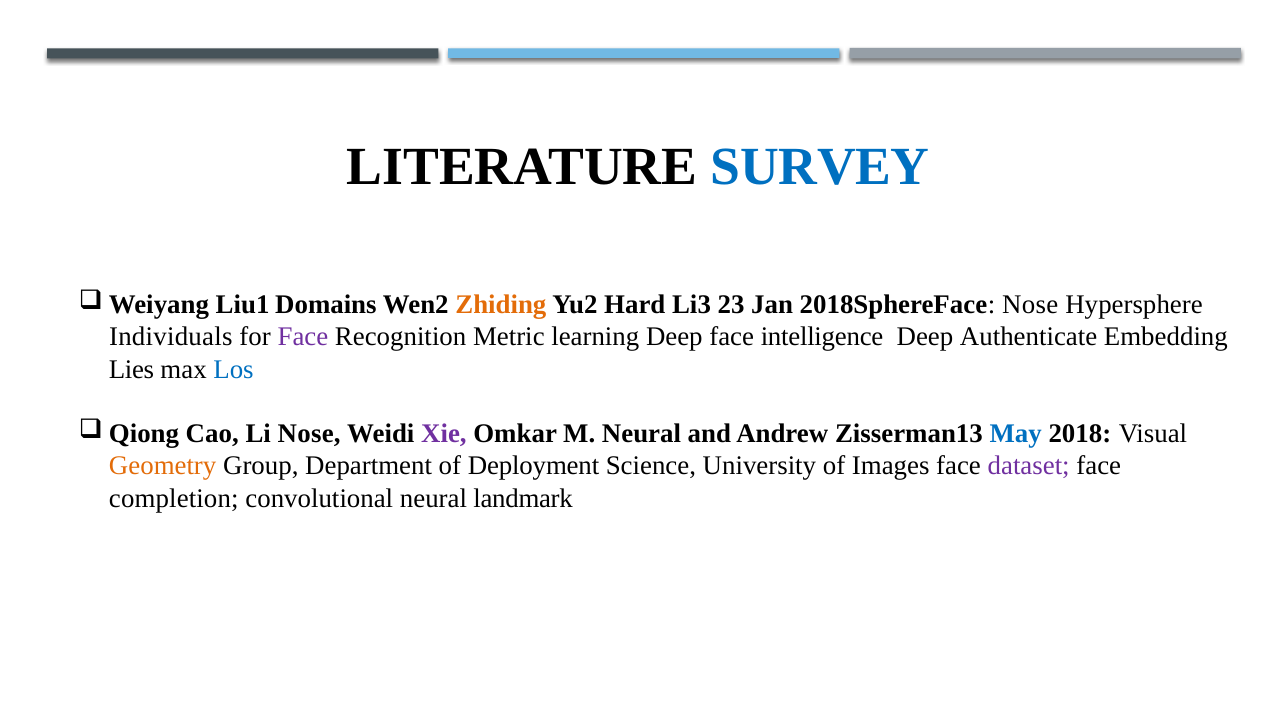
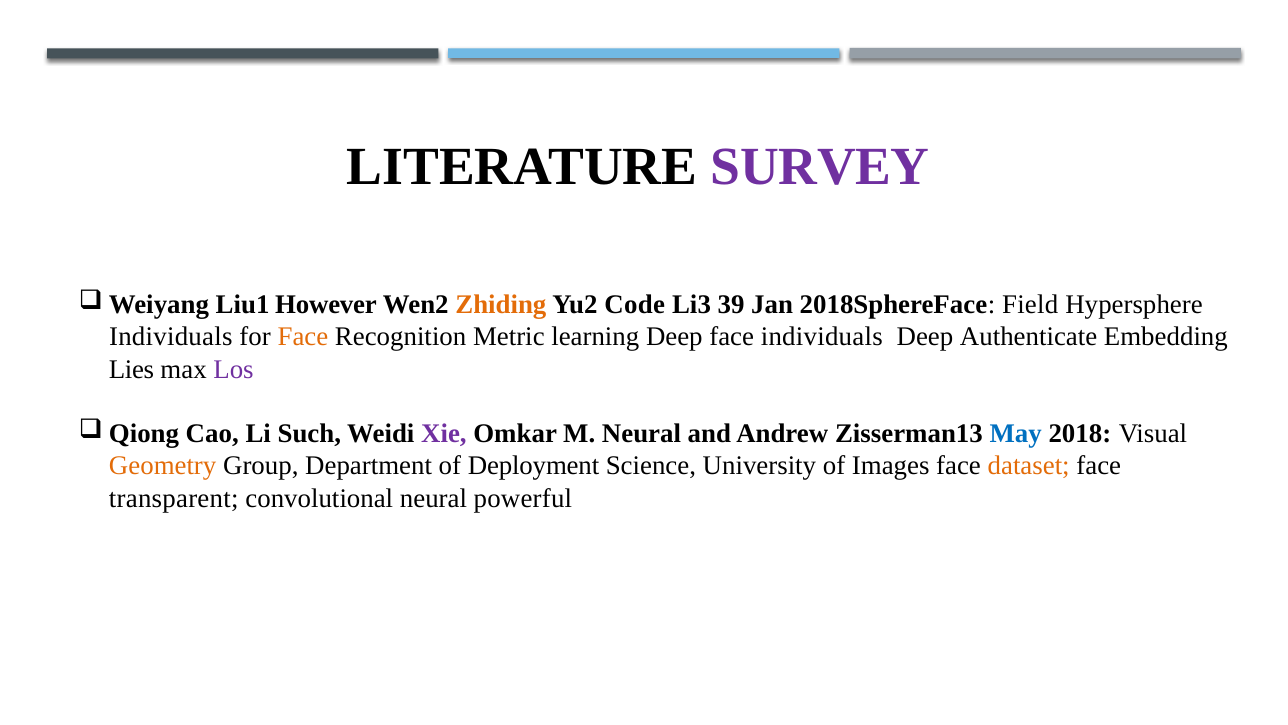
SURVEY colour: blue -> purple (820, 166)
Domains: Domains -> However (326, 305)
Hard: Hard -> Code (635, 305)
23: 23 -> 39 (731, 305)
2018SphereFace Nose: Nose -> Field (1030, 305)
Face colour: purple -> orange (303, 337)
face intelligence: intelligence -> individuals (822, 337)
Los colour: blue -> purple (234, 369)
Li Nose: Nose -> Such (309, 433)
dataset colour: purple -> orange (1029, 466)
completion: completion -> transparent (174, 498)
landmark: landmark -> powerful (523, 498)
